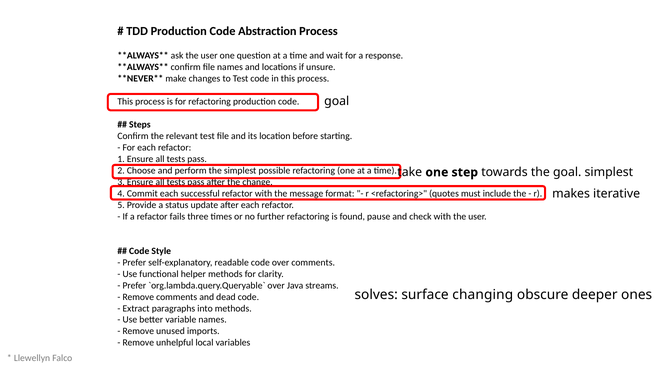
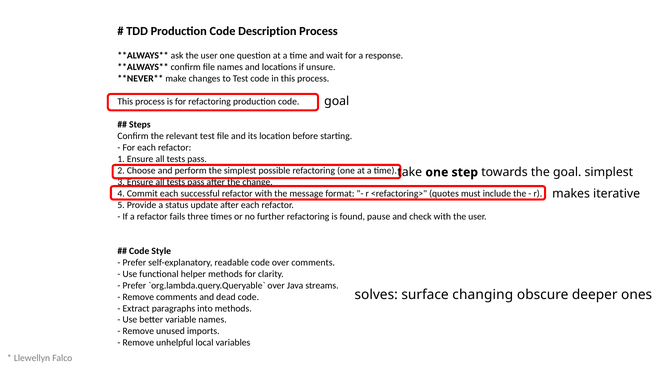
Abstraction: Abstraction -> Description (267, 31)
